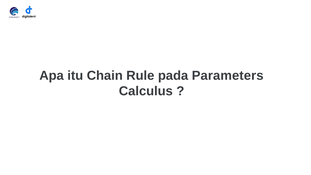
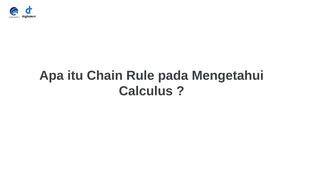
Parameters: Parameters -> Mengetahui (228, 75)
